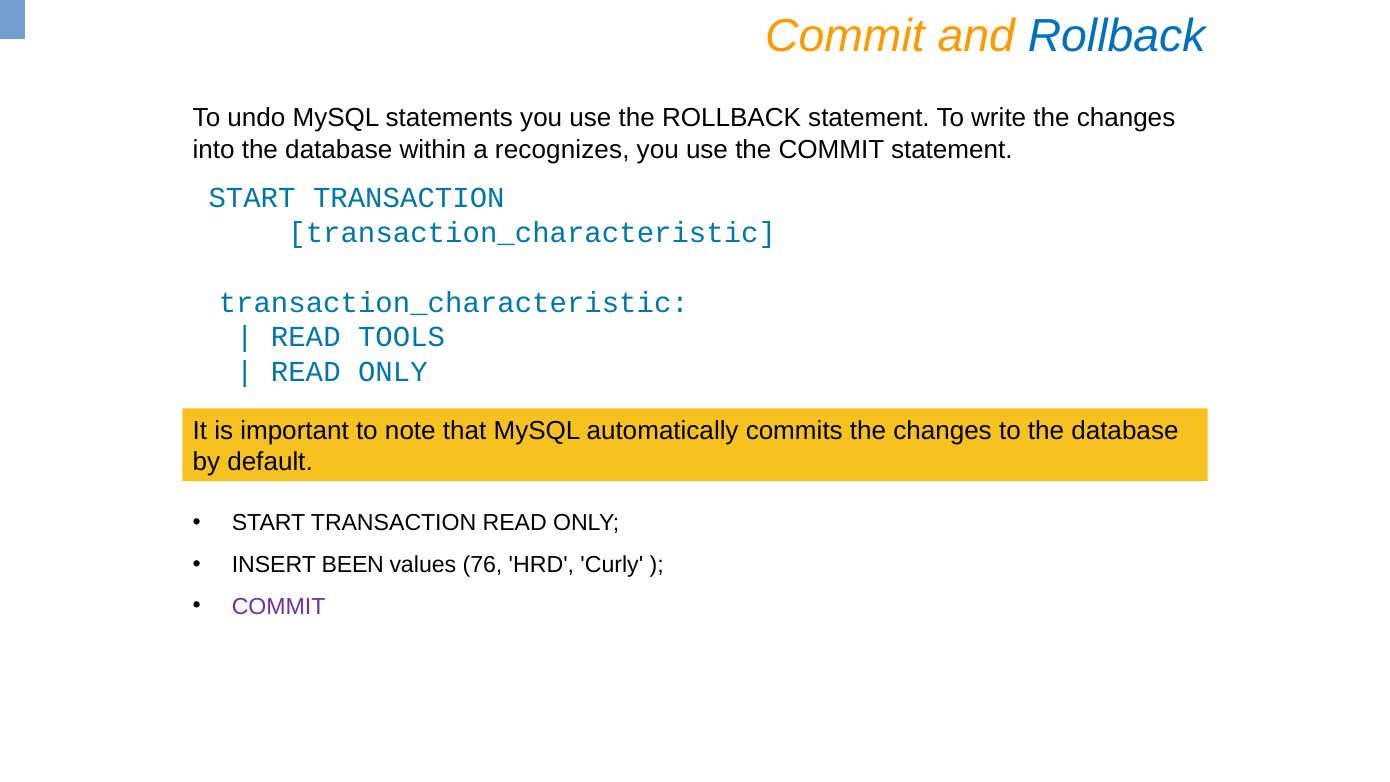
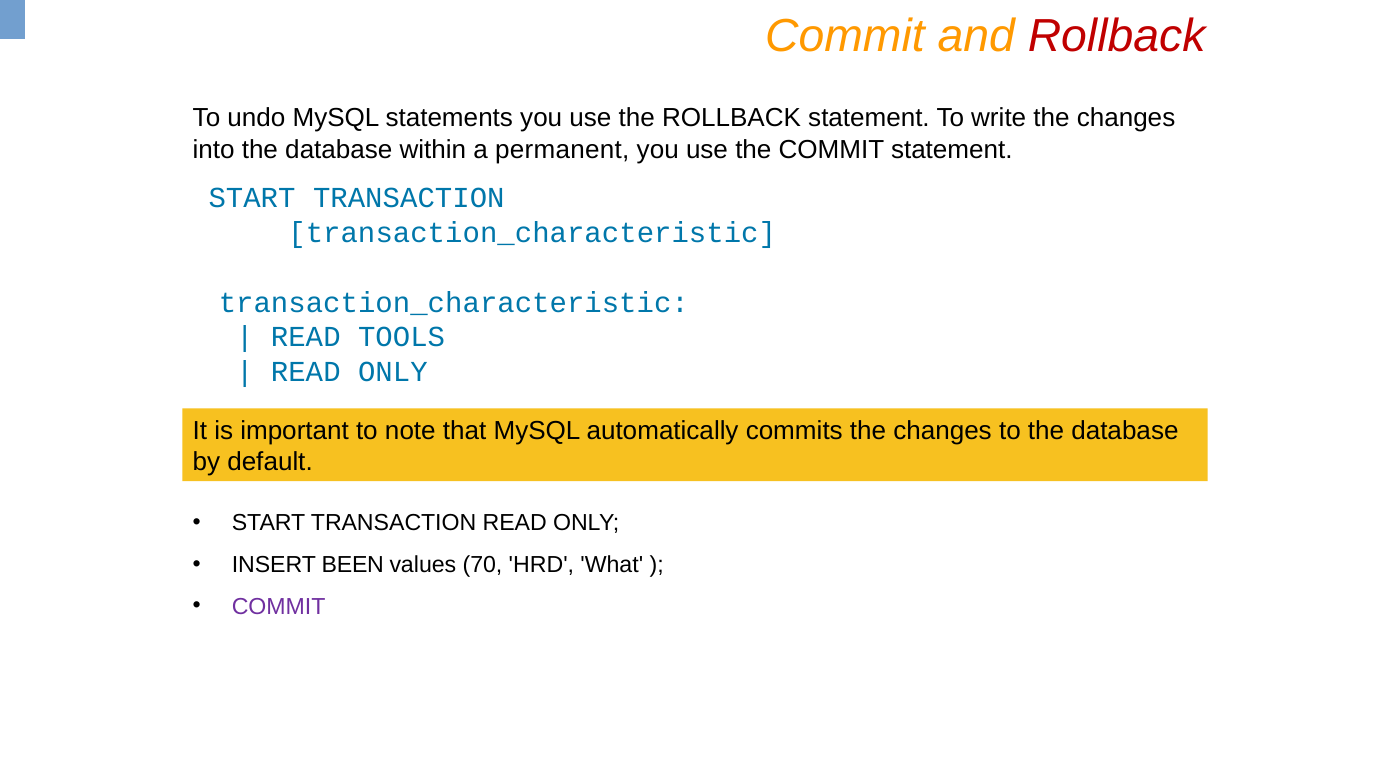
Rollback colour: blue -> red (1117, 36)
recognizes: recognizes -> permanent (562, 149)
76: 76 -> 70 (482, 565)
Curly: Curly -> What (612, 565)
